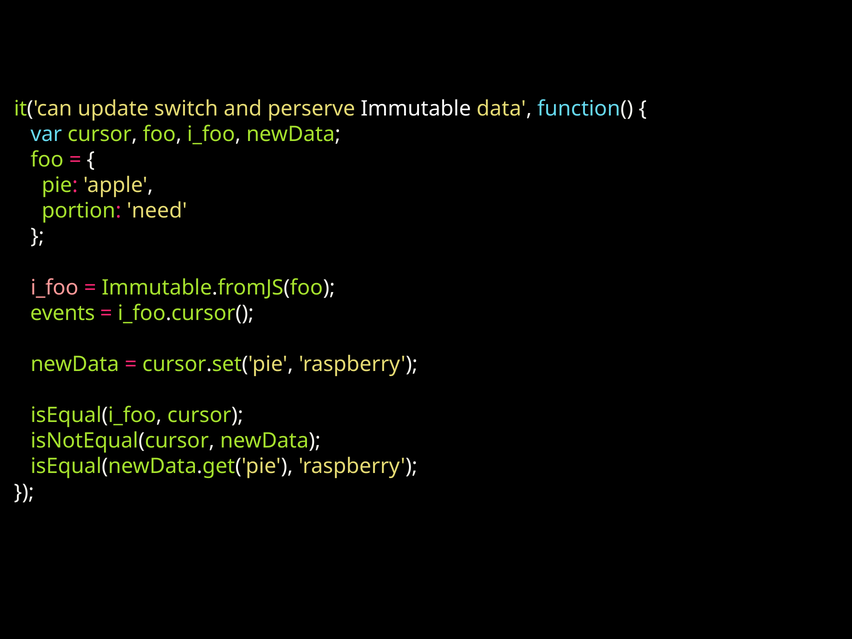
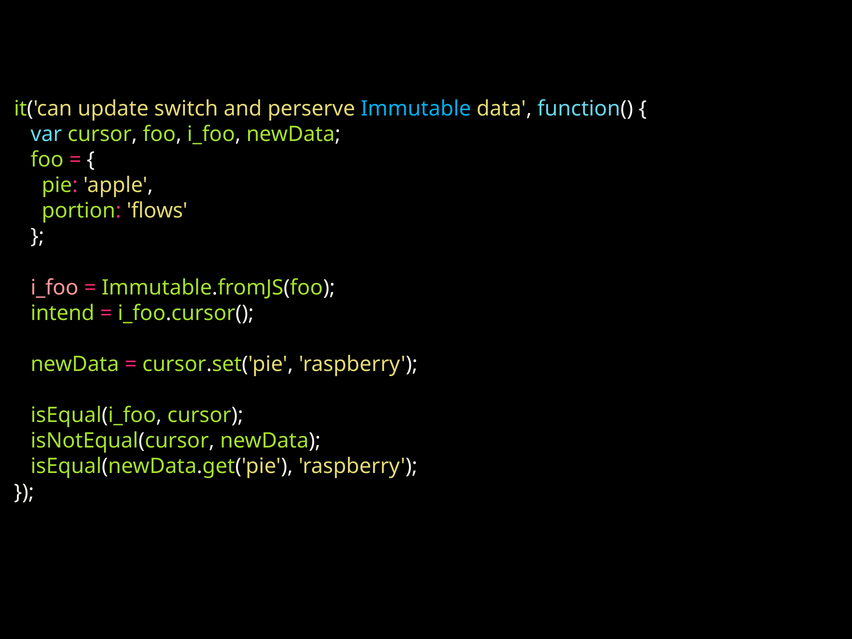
Immutable colour: white -> light blue (416, 109)
need: need -> flows (157, 211)
events: events -> intend (63, 313)
